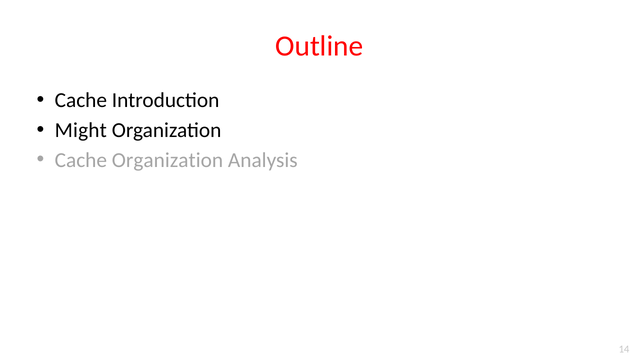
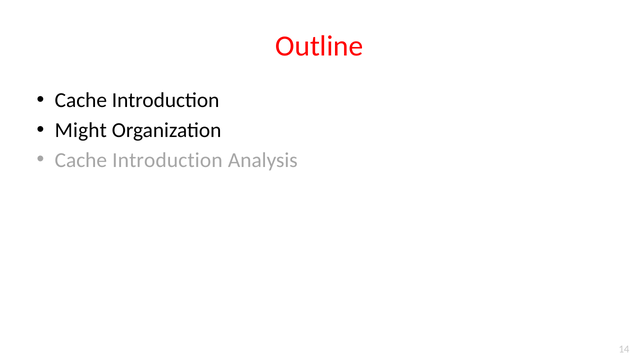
Organization: Organization -> Introduction (167, 160)
